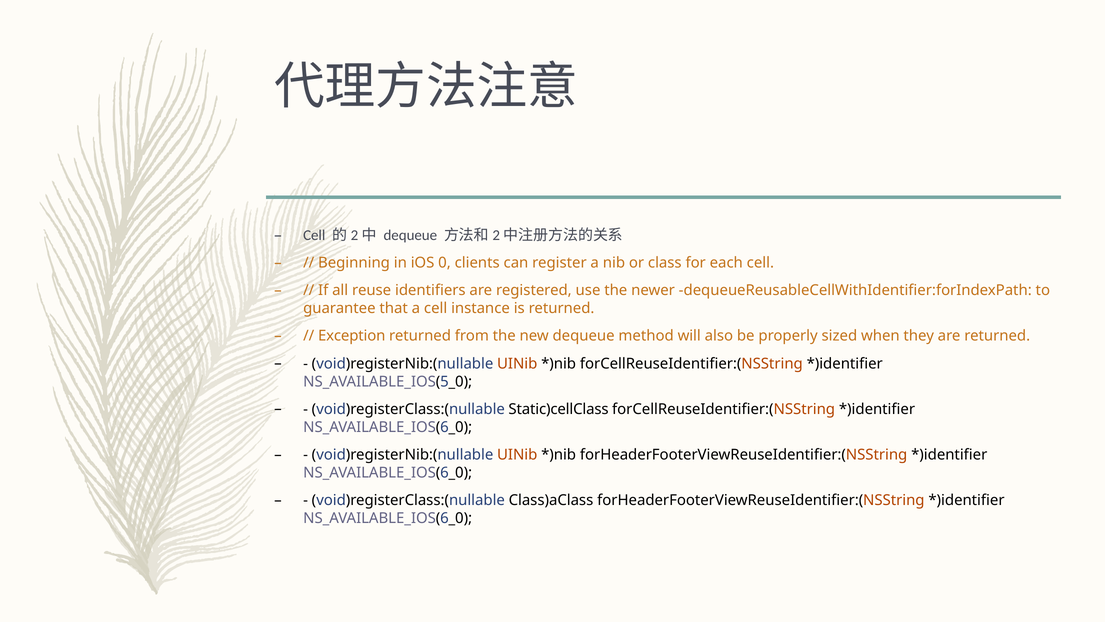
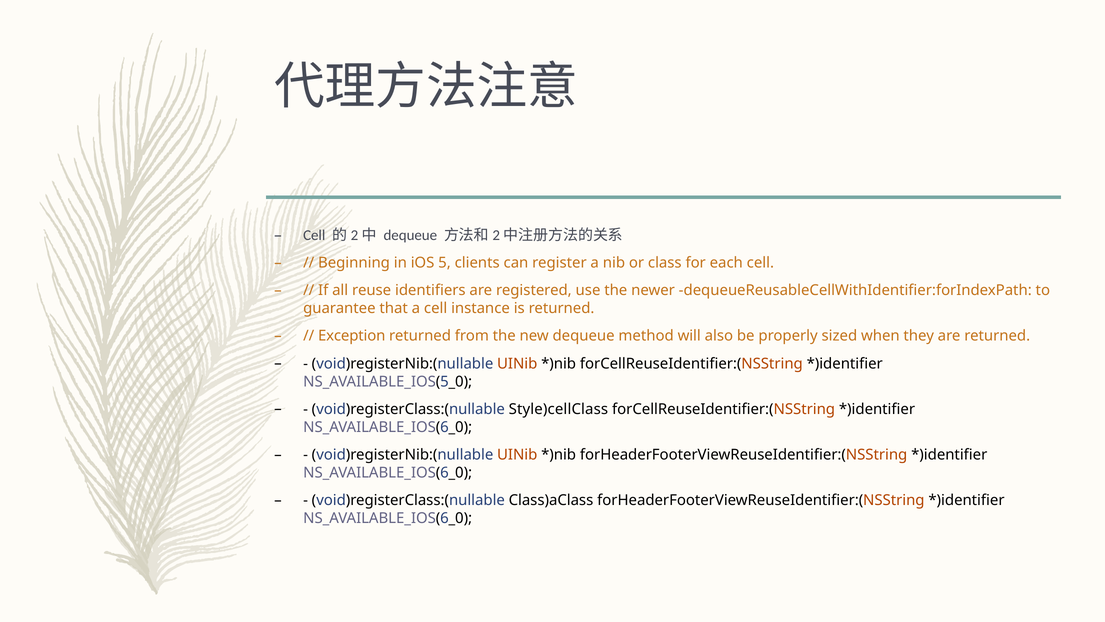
0: 0 -> 5 (445, 263)
Static)cellClass: Static)cellClass -> Style)cellClass (558, 409)
